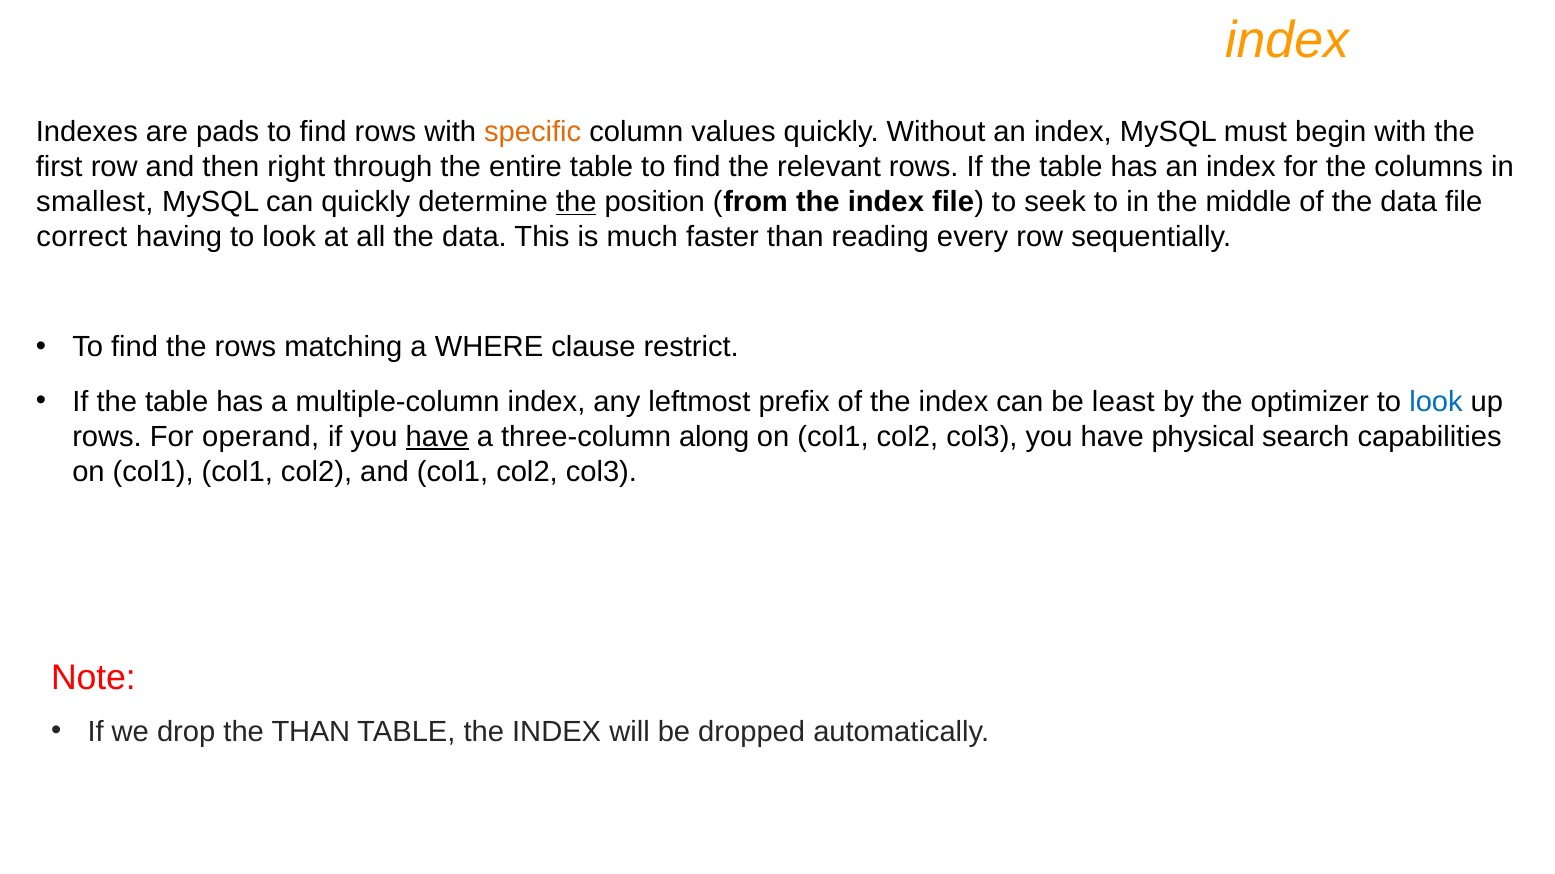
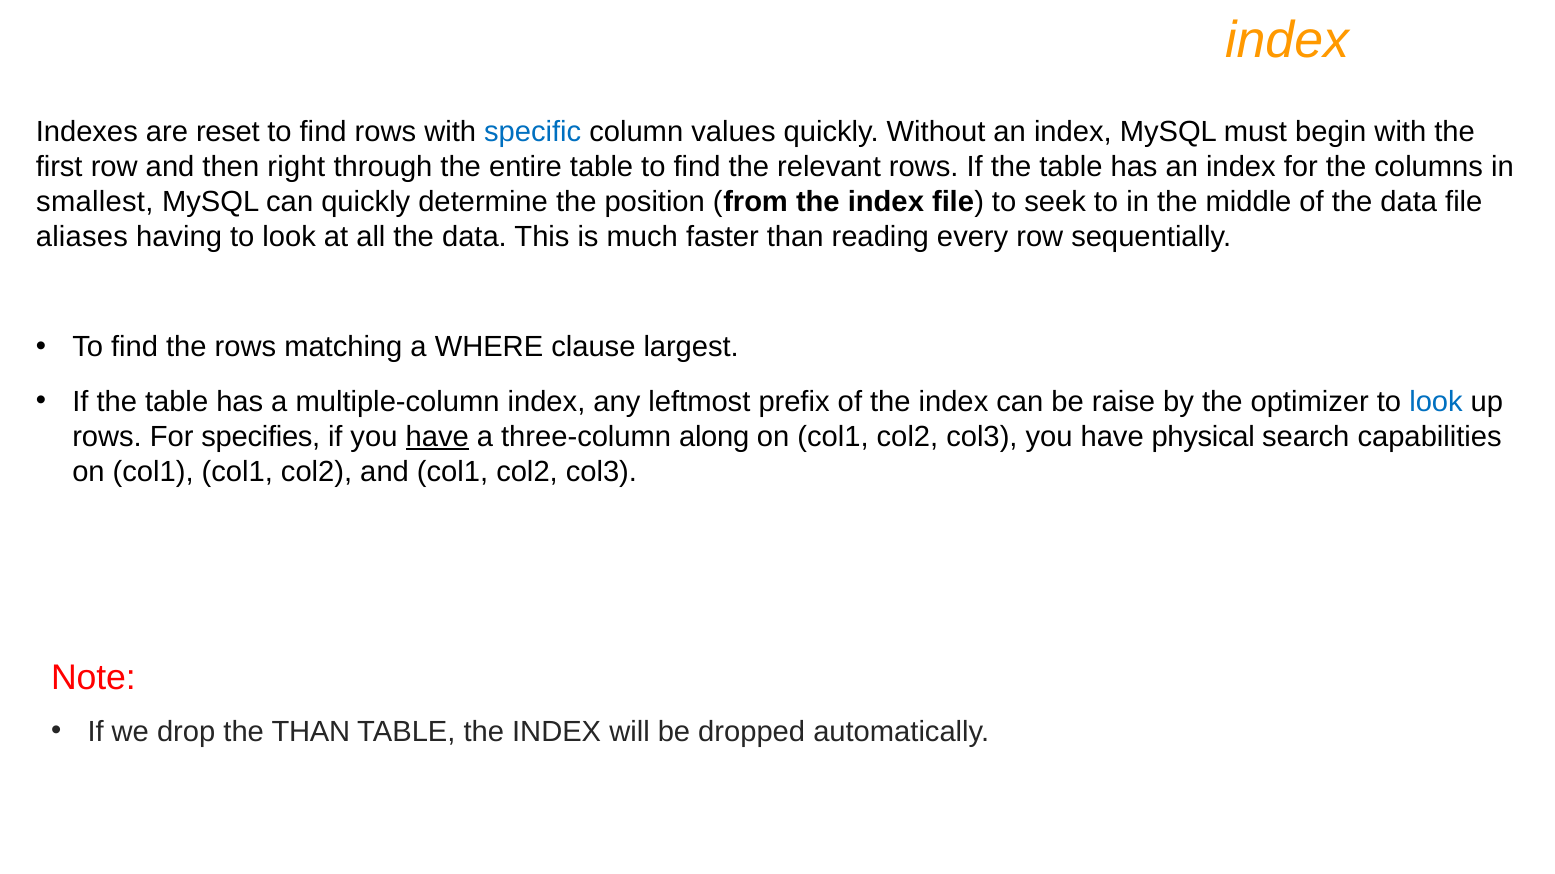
pads: pads -> reset (228, 132)
specific colour: orange -> blue (533, 132)
the underline: present -> none (576, 202)
correct: correct -> aliases (82, 237)
restrict: restrict -> largest (691, 348)
least: least -> raise (1123, 402)
operand: operand -> specifies (261, 437)
